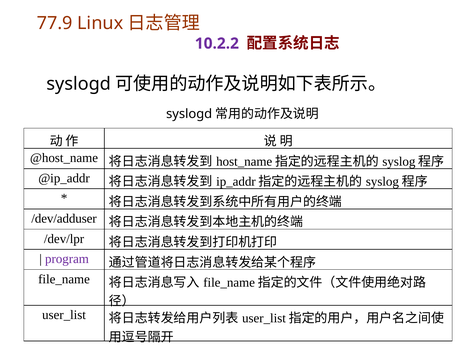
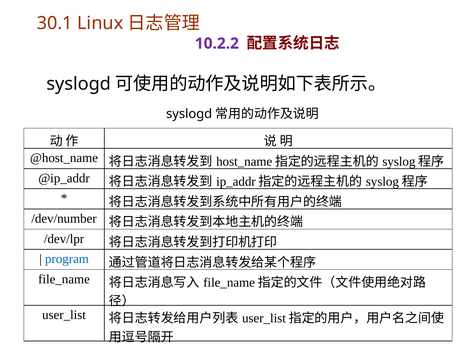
77.9: 77.9 -> 30.1 (55, 23)
/dev/adduser: /dev/adduser -> /dev/number (64, 218)
program colour: purple -> blue (67, 259)
